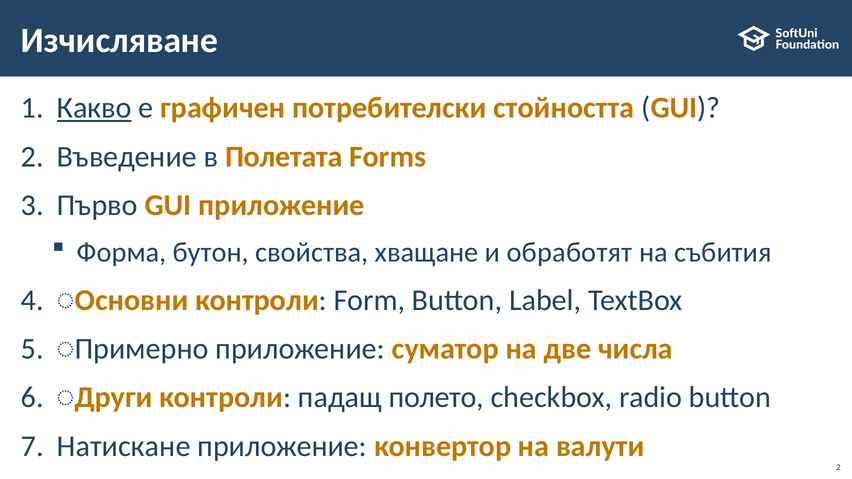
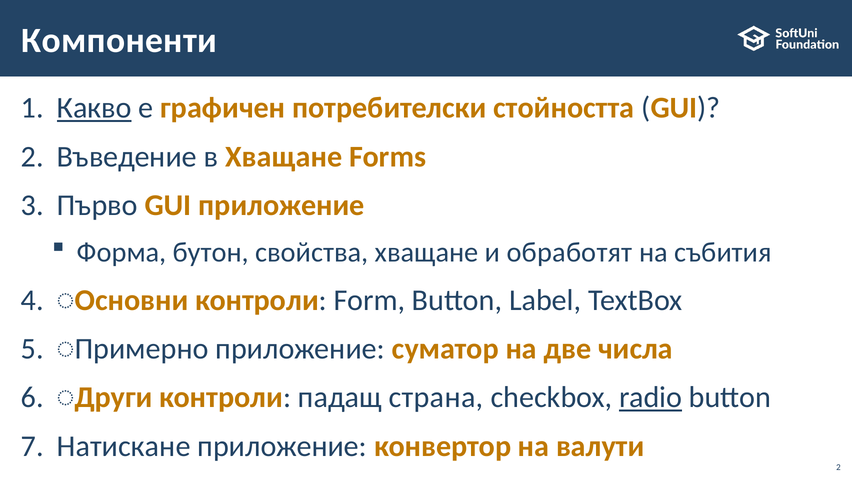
Изчисляване: Изчисляване -> Компоненти (119, 40)
в Полетата: Полетата -> Хващане (284, 157)
полето: полето -> страна (436, 398)
radio underline: none -> present (651, 398)
